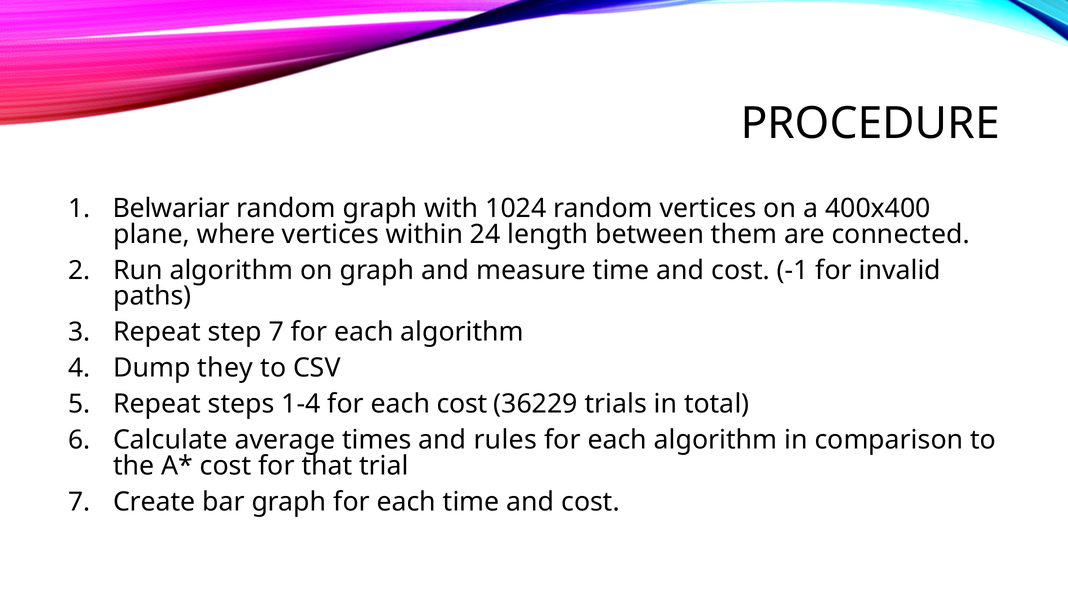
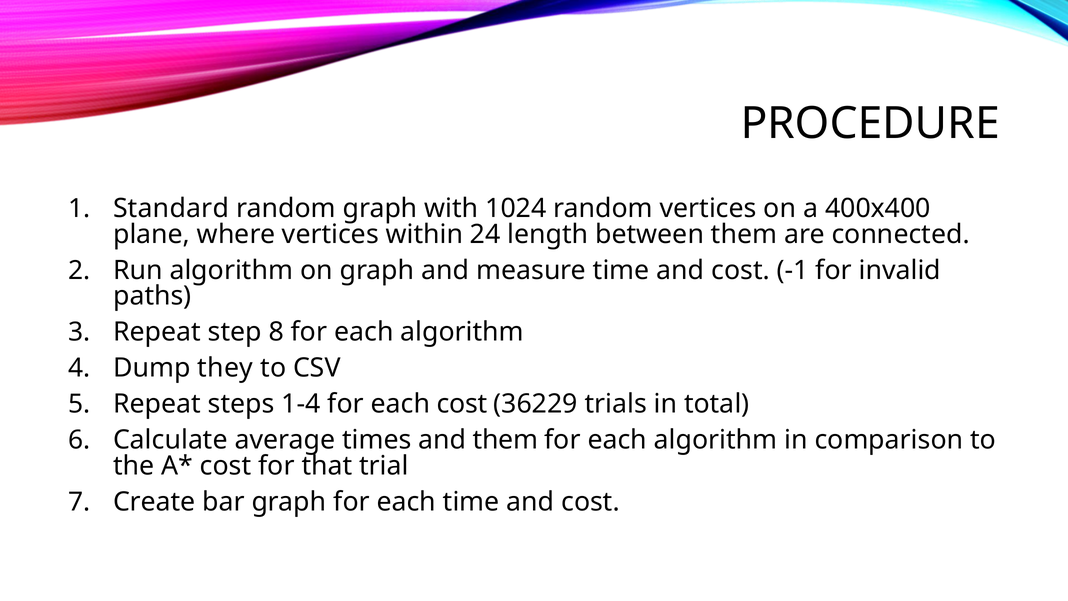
Belwariar: Belwariar -> Standard (171, 208)
step 7: 7 -> 8 (276, 332)
and rules: rules -> them (505, 440)
